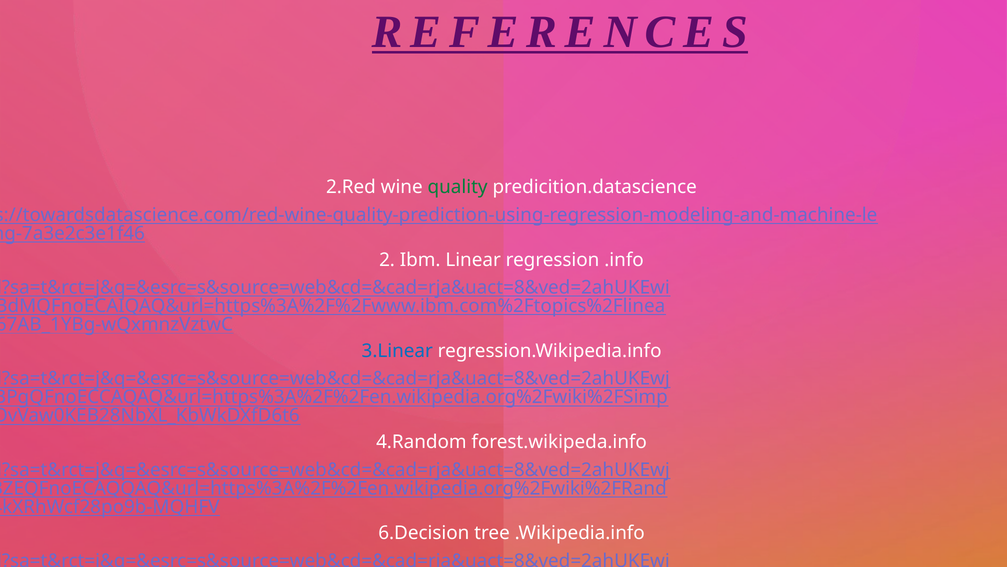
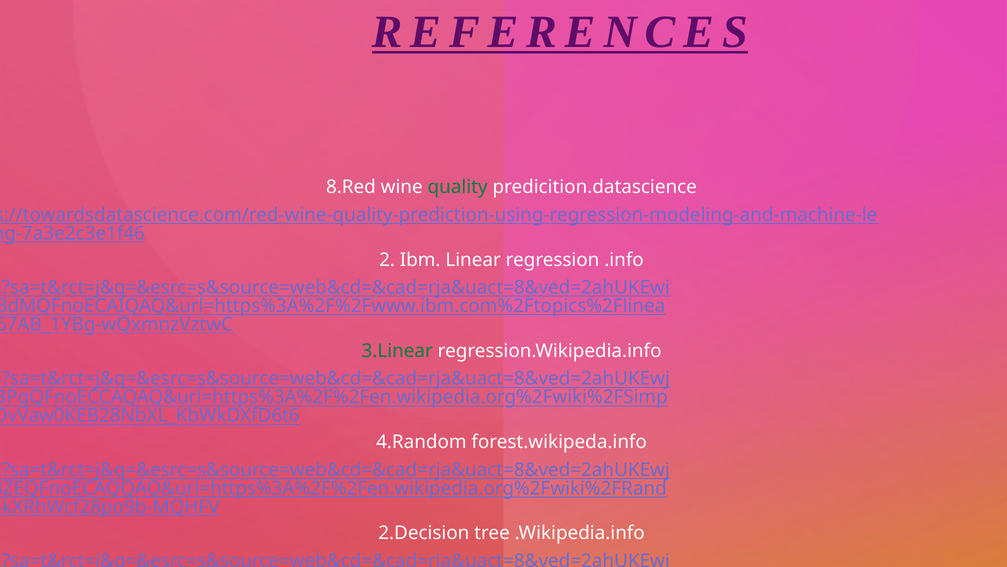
2.Red: 2.Red -> 8.Red (351, 187)
3.Linear colour: blue -> green (397, 351)
6.Decision: 6.Decision -> 2.Decision (424, 533)
